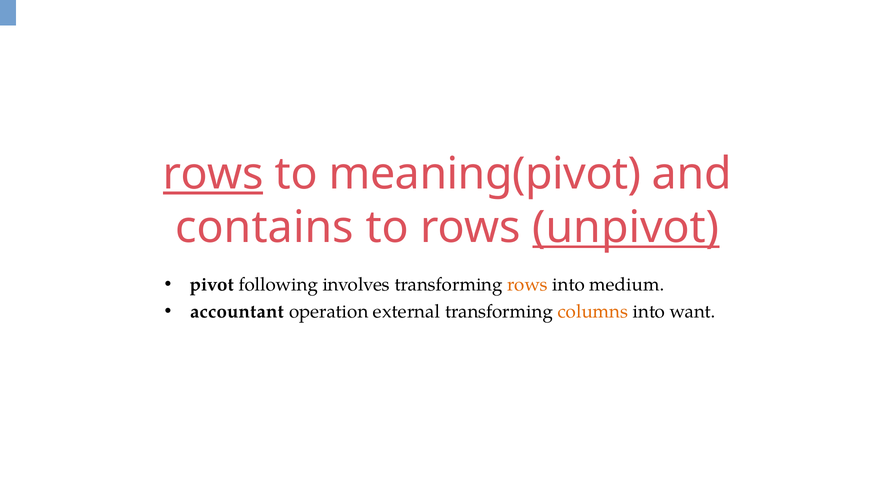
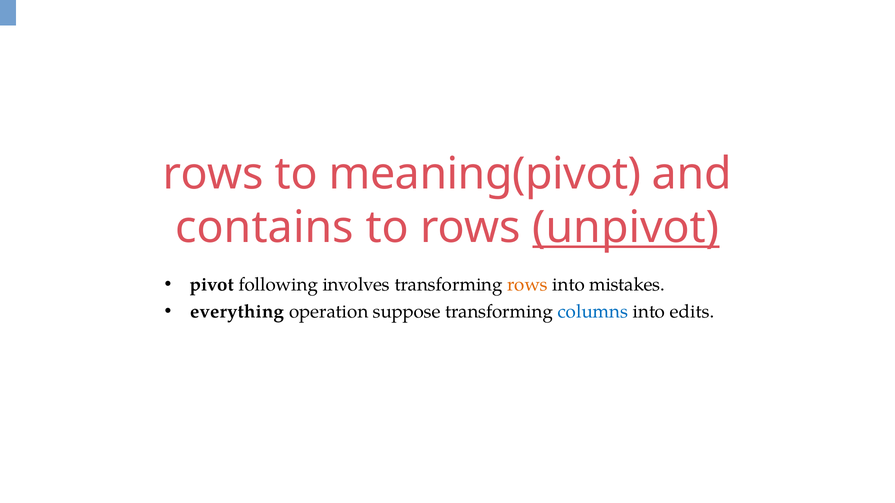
rows underline: present -> none (213, 174)
medium: medium -> mistakes (627, 285)
accountant: accountant -> everything (237, 312)
external: external -> suppose (407, 312)
columns colour: orange -> blue (593, 312)
want: want -> edits (692, 312)
